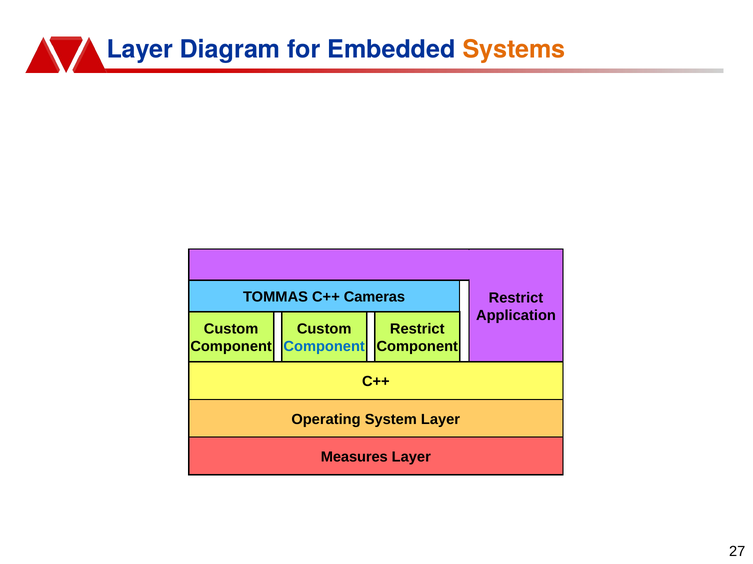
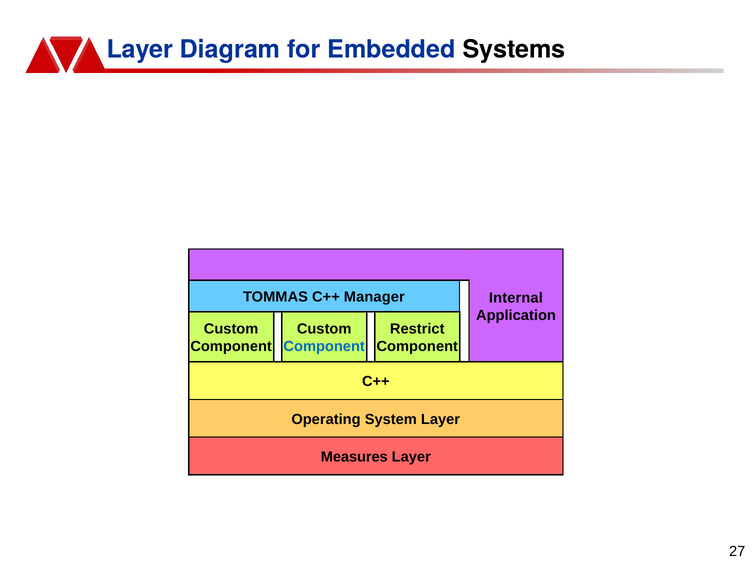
Systems colour: orange -> black (514, 49)
Cameras: Cameras -> Manager (374, 297)
Restrict: Restrict -> Internal (516, 298)
